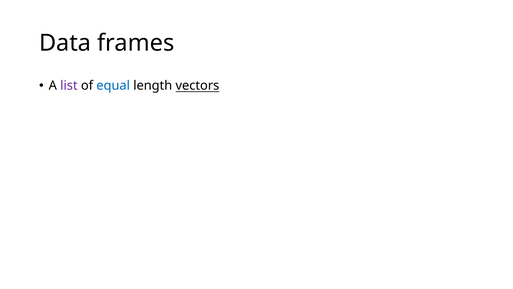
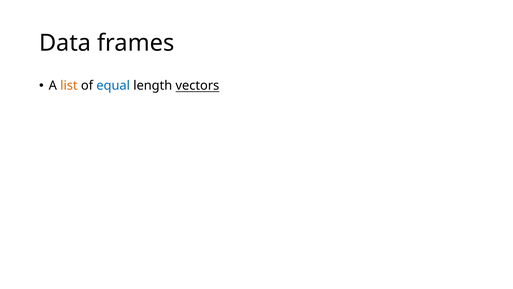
list colour: purple -> orange (69, 86)
